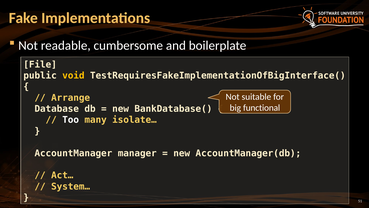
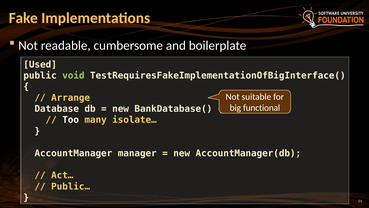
File: File -> Used (40, 64)
void colour: yellow -> light green (73, 75)
System…: System… -> Public… (71, 186)
